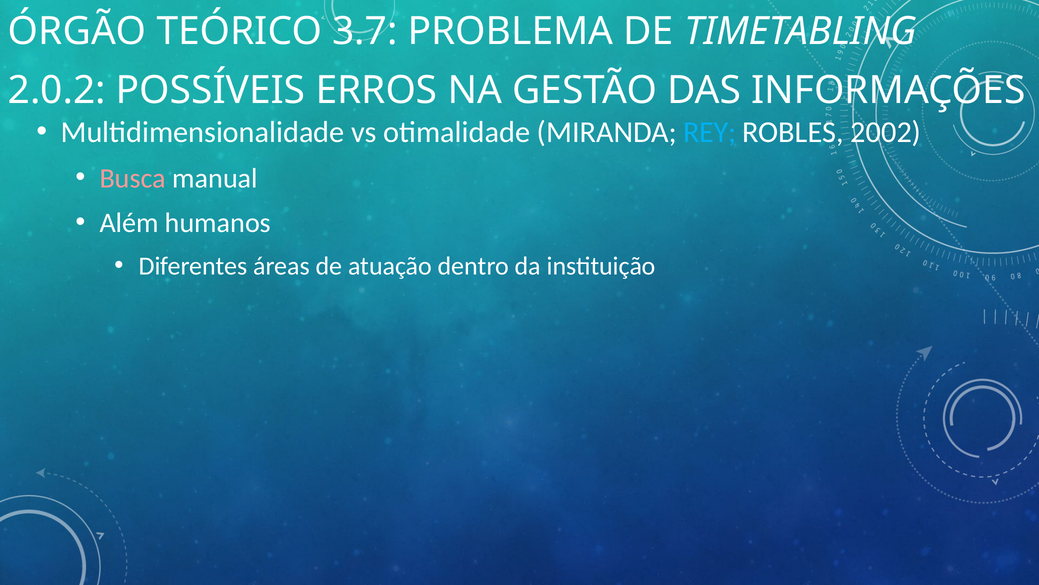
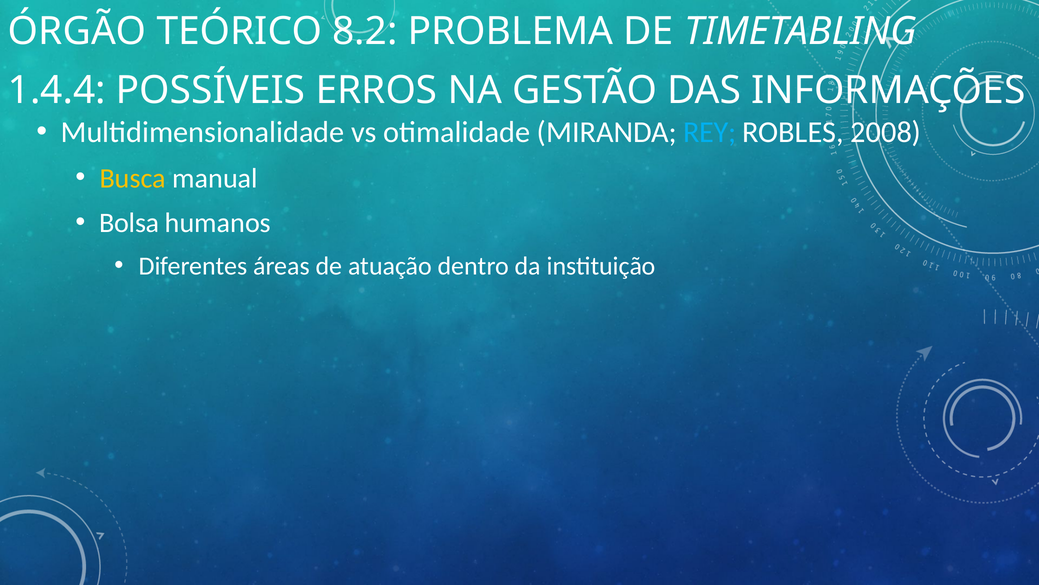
3.7: 3.7 -> 8.2 (365, 31)
2.0.2: 2.0.2 -> 1.4.4 (57, 90)
2002: 2002 -> 2008 (886, 132)
Busca colour: pink -> yellow (133, 178)
Além: Além -> Bolsa (129, 223)
